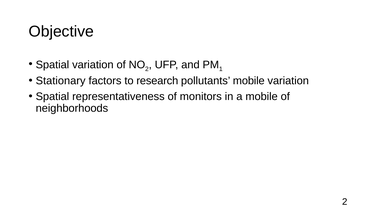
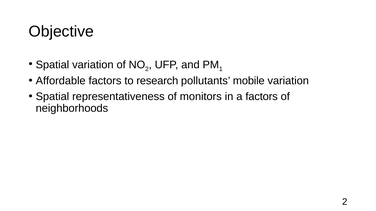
Stationary: Stationary -> Affordable (61, 81)
a mobile: mobile -> factors (262, 97)
